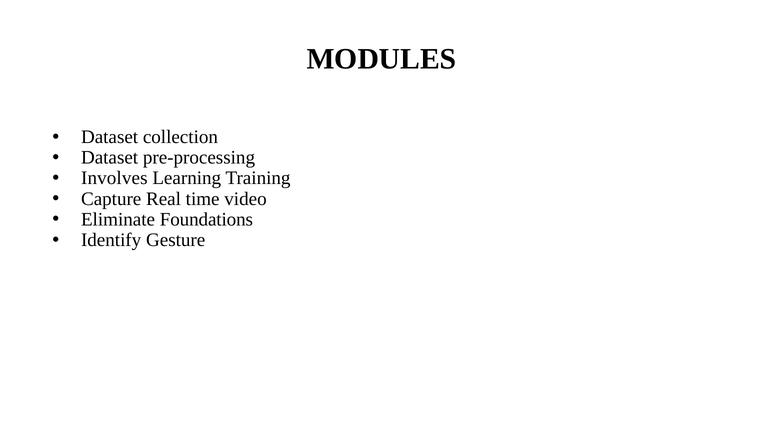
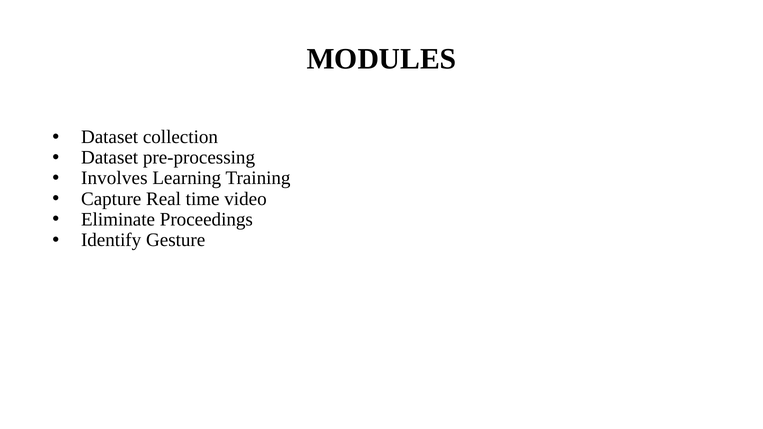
Foundations: Foundations -> Proceedings (206, 219)
